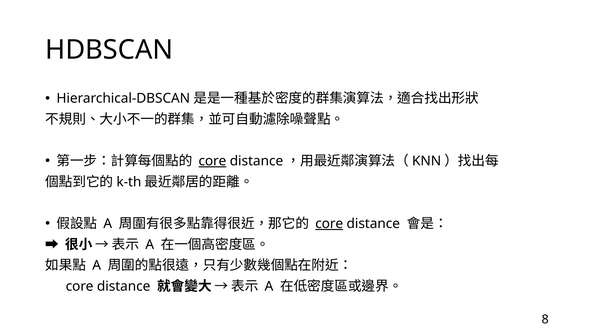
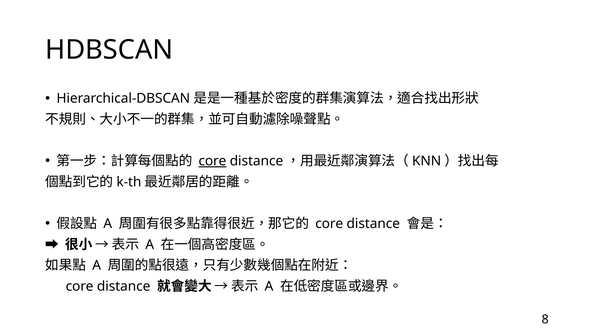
core underline: present -> none (329, 224)
